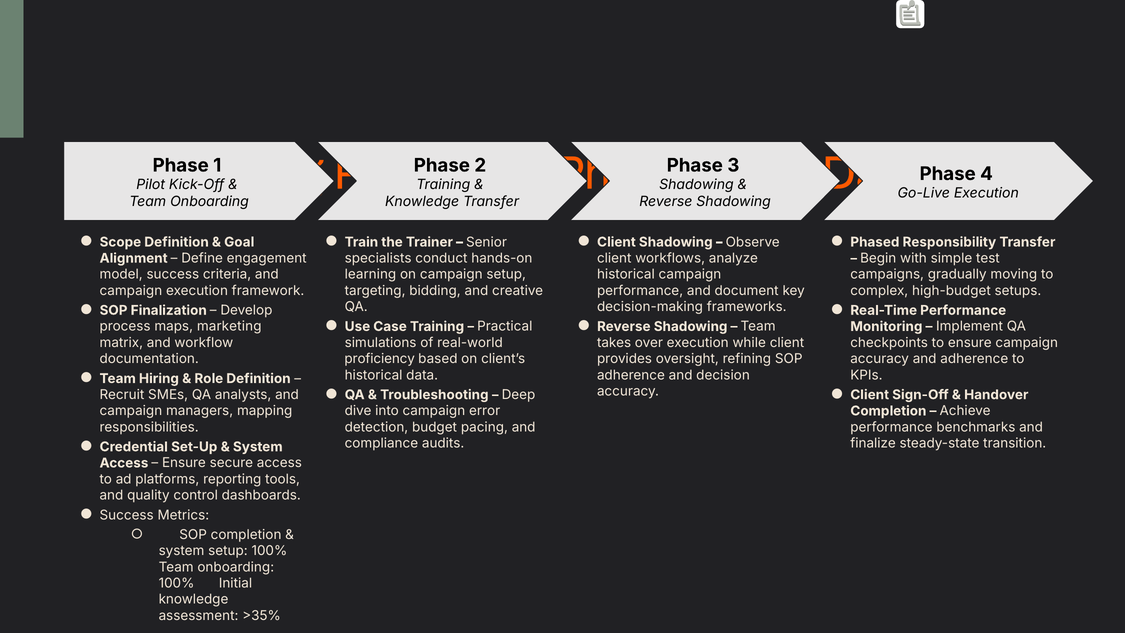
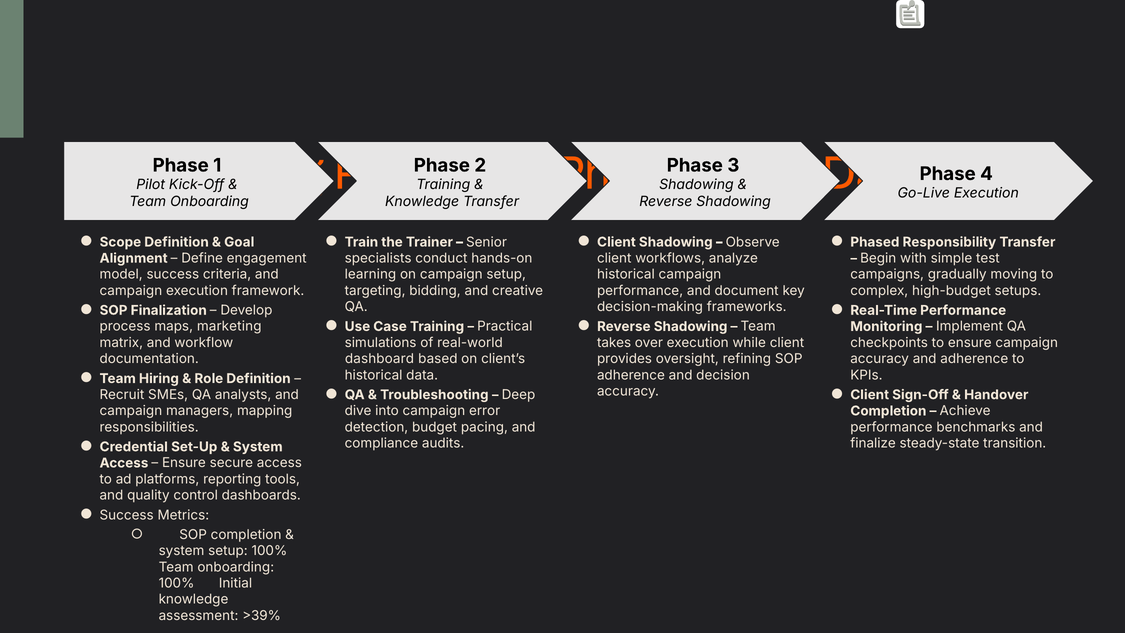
proficiency: proficiency -> dashboard (380, 359)
>35%: >35% -> >39% (262, 616)
